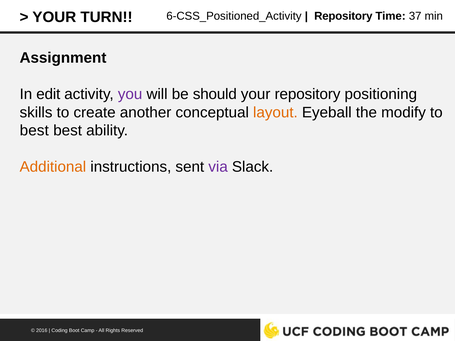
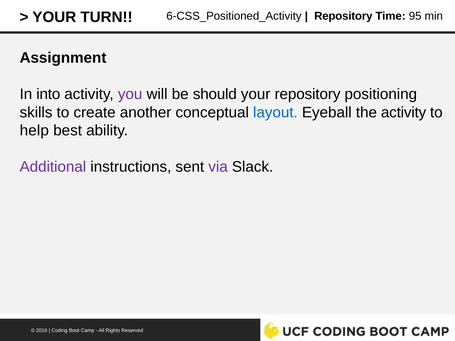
37: 37 -> 95 (415, 16)
edit: edit -> into (48, 94)
layout colour: orange -> blue (275, 112)
the modify: modify -> activity (404, 112)
best: best -> help (34, 131)
Additional colour: orange -> purple (53, 167)
